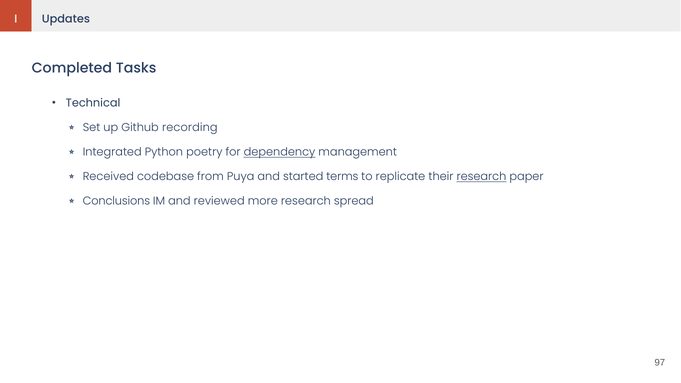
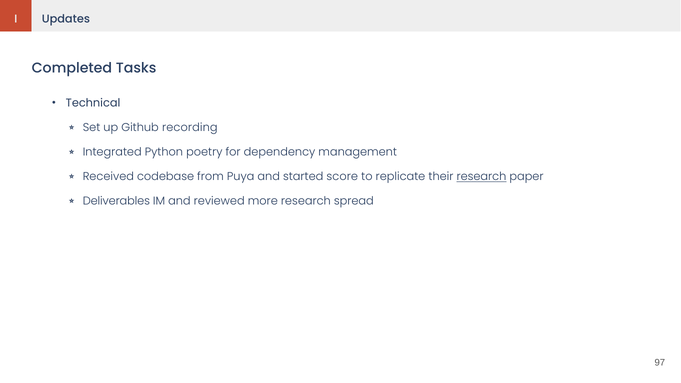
dependency underline: present -> none (279, 152)
terms: terms -> score (342, 177)
Conclusions: Conclusions -> Deliverables (116, 201)
